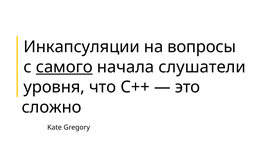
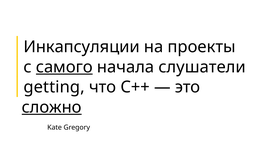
вопросы: вопросы -> проекты (202, 47)
уровня: уровня -> getting (54, 87)
сложно underline: none -> present (52, 107)
